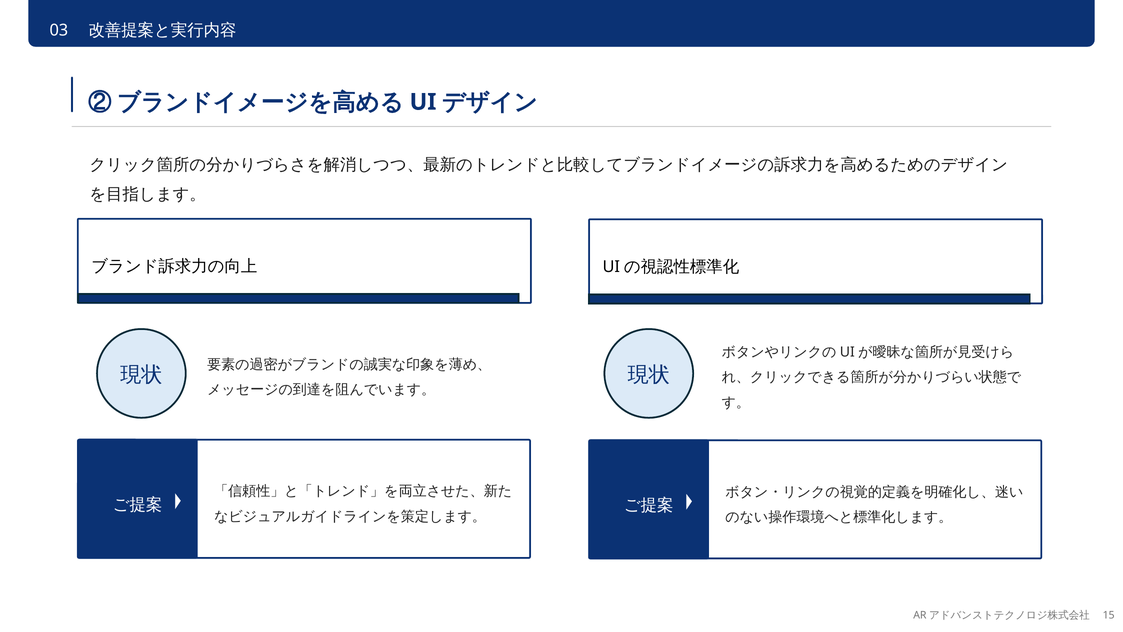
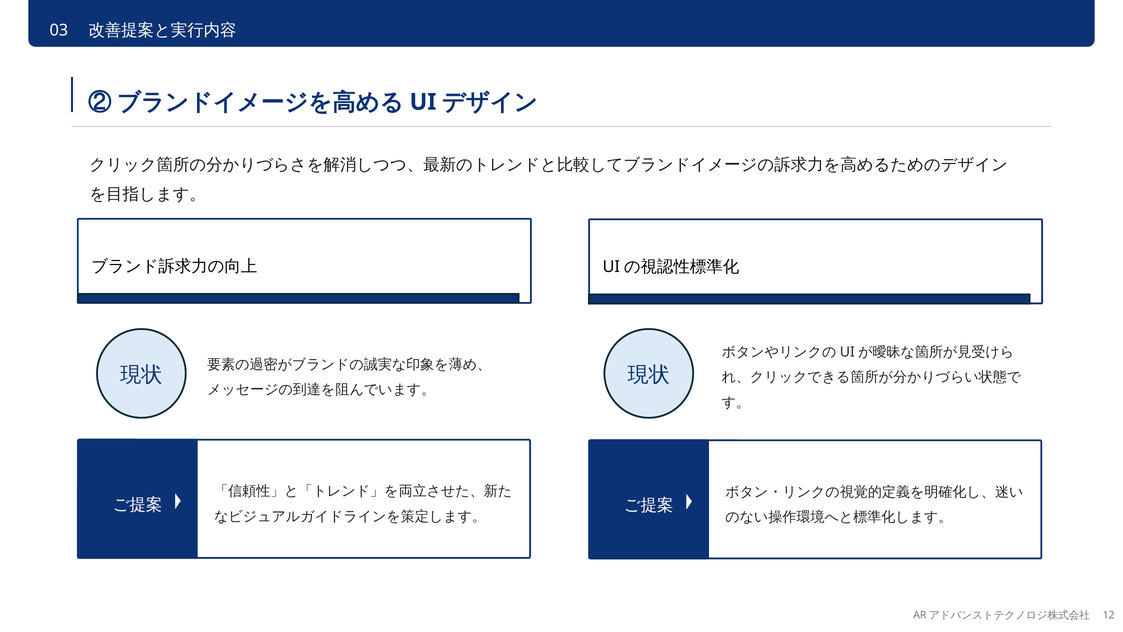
15: 15 -> 12 (1109, 615)
